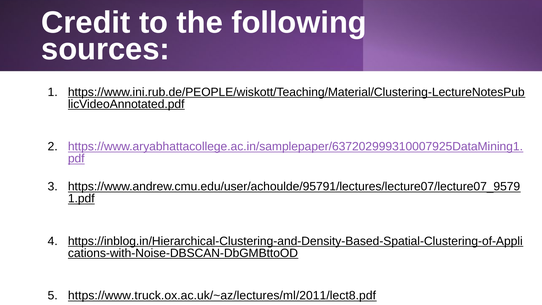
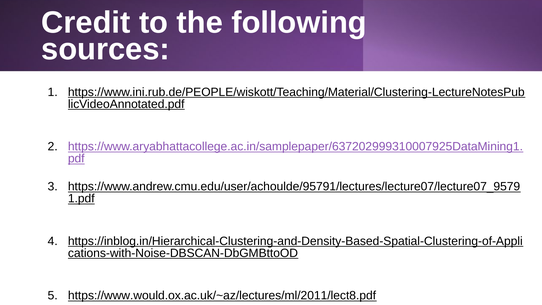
https://www.truck.ox.ac.uk/~az/lectures/ml/2011/lect8.pdf: https://www.truck.ox.ac.uk/~az/lectures/ml/2011/lect8.pdf -> https://www.would.ox.ac.uk/~az/lectures/ml/2011/lect8.pdf (222, 295)
